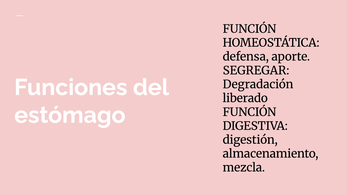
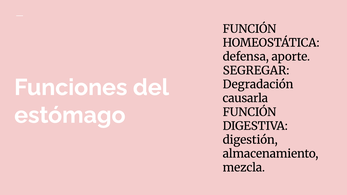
liberado: liberado -> causarla (245, 98)
